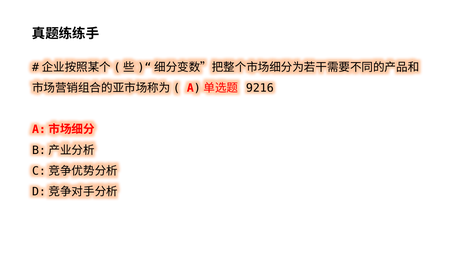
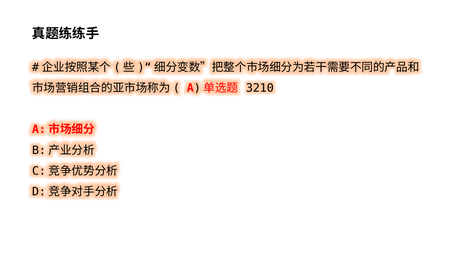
9216: 9216 -> 3210 (260, 88)
